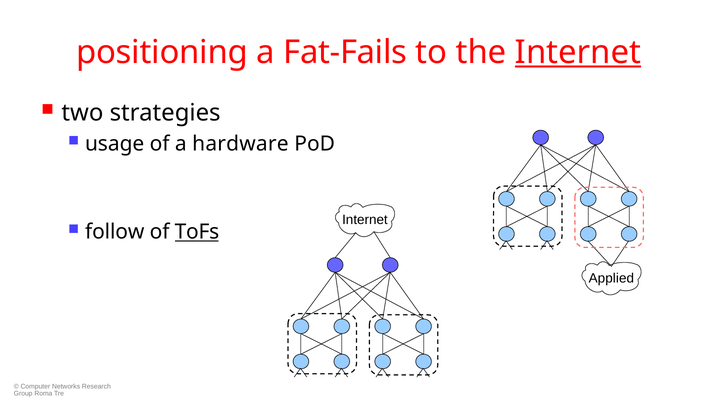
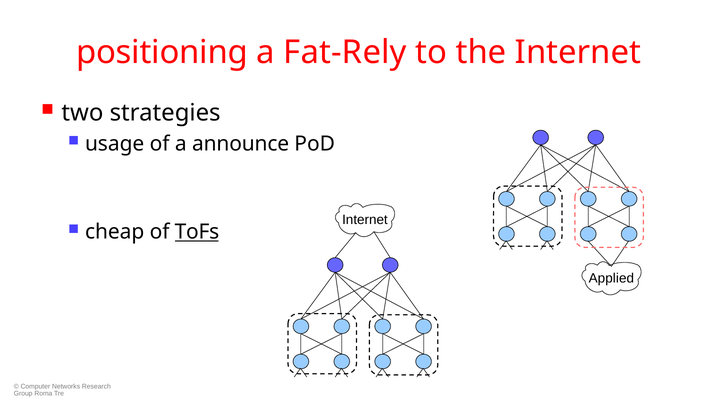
Fat-Fails: Fat-Fails -> Fat-Rely (345, 52)
Internet underline: present -> none (578, 52)
hardware: hardware -> announce (241, 144)
follow: follow -> cheap (115, 232)
